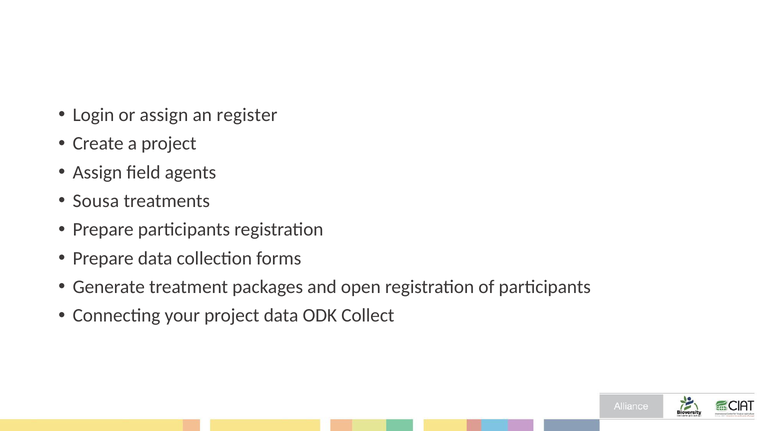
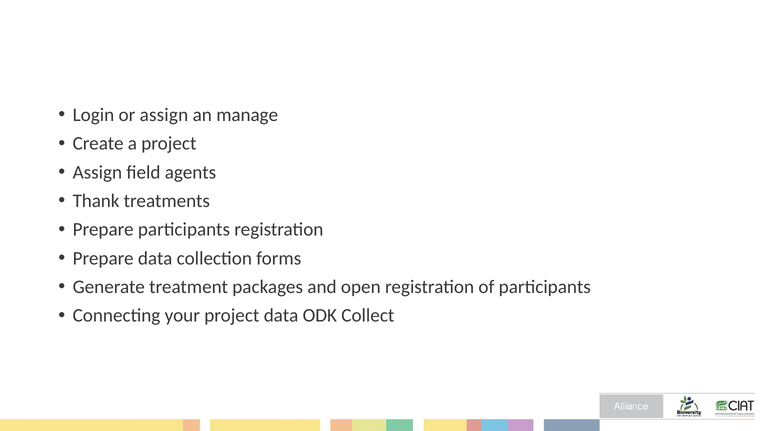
register: register -> manage (247, 115)
Sousa: Sousa -> Thank (96, 201)
